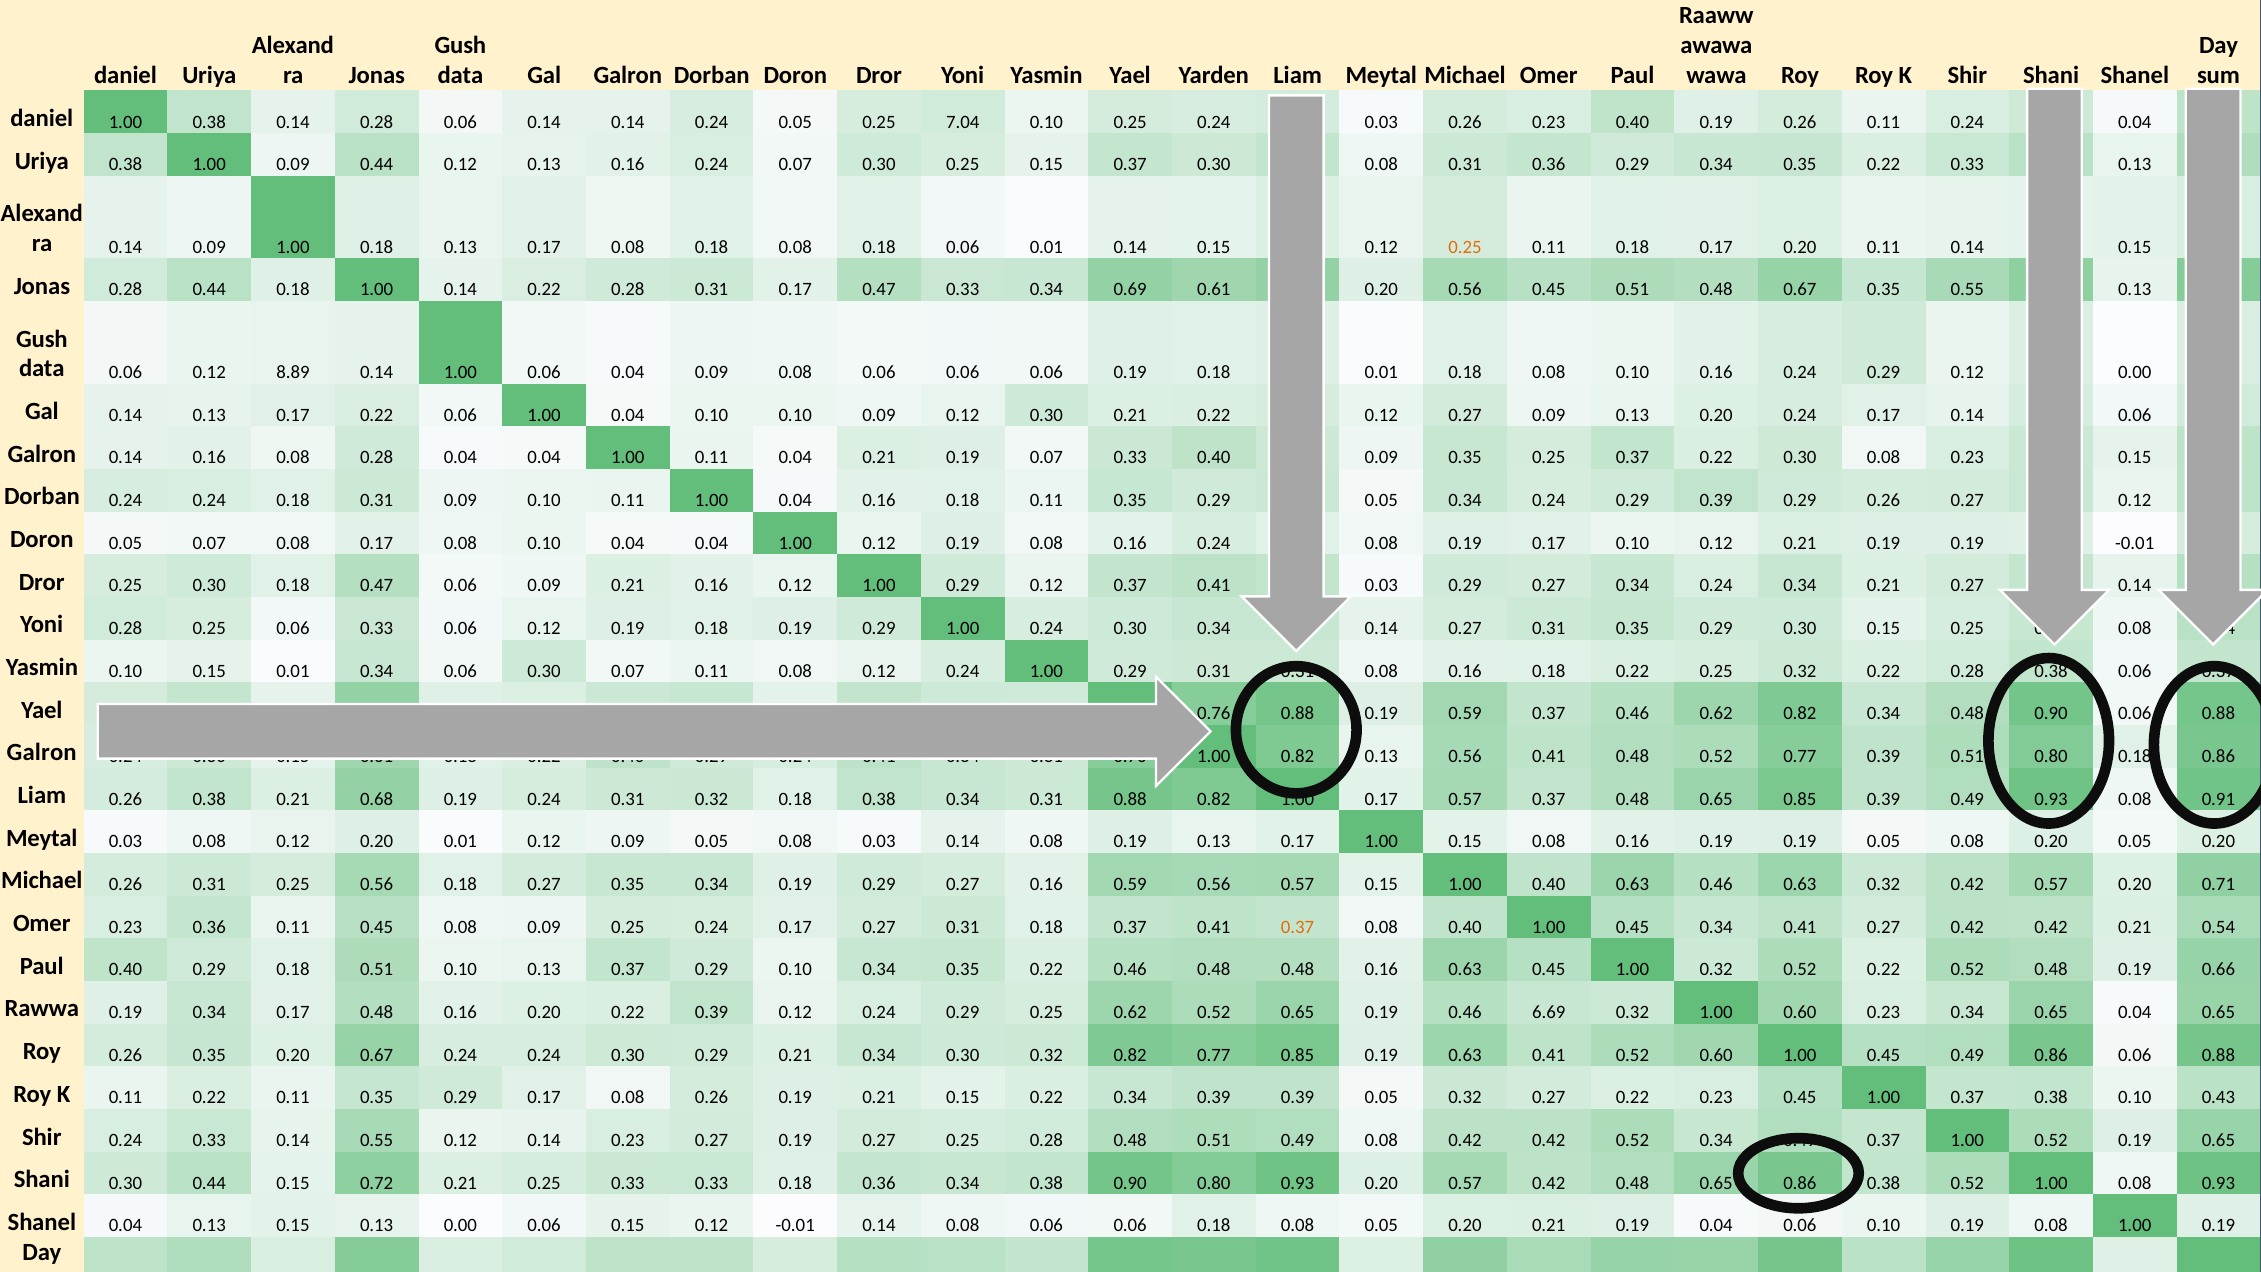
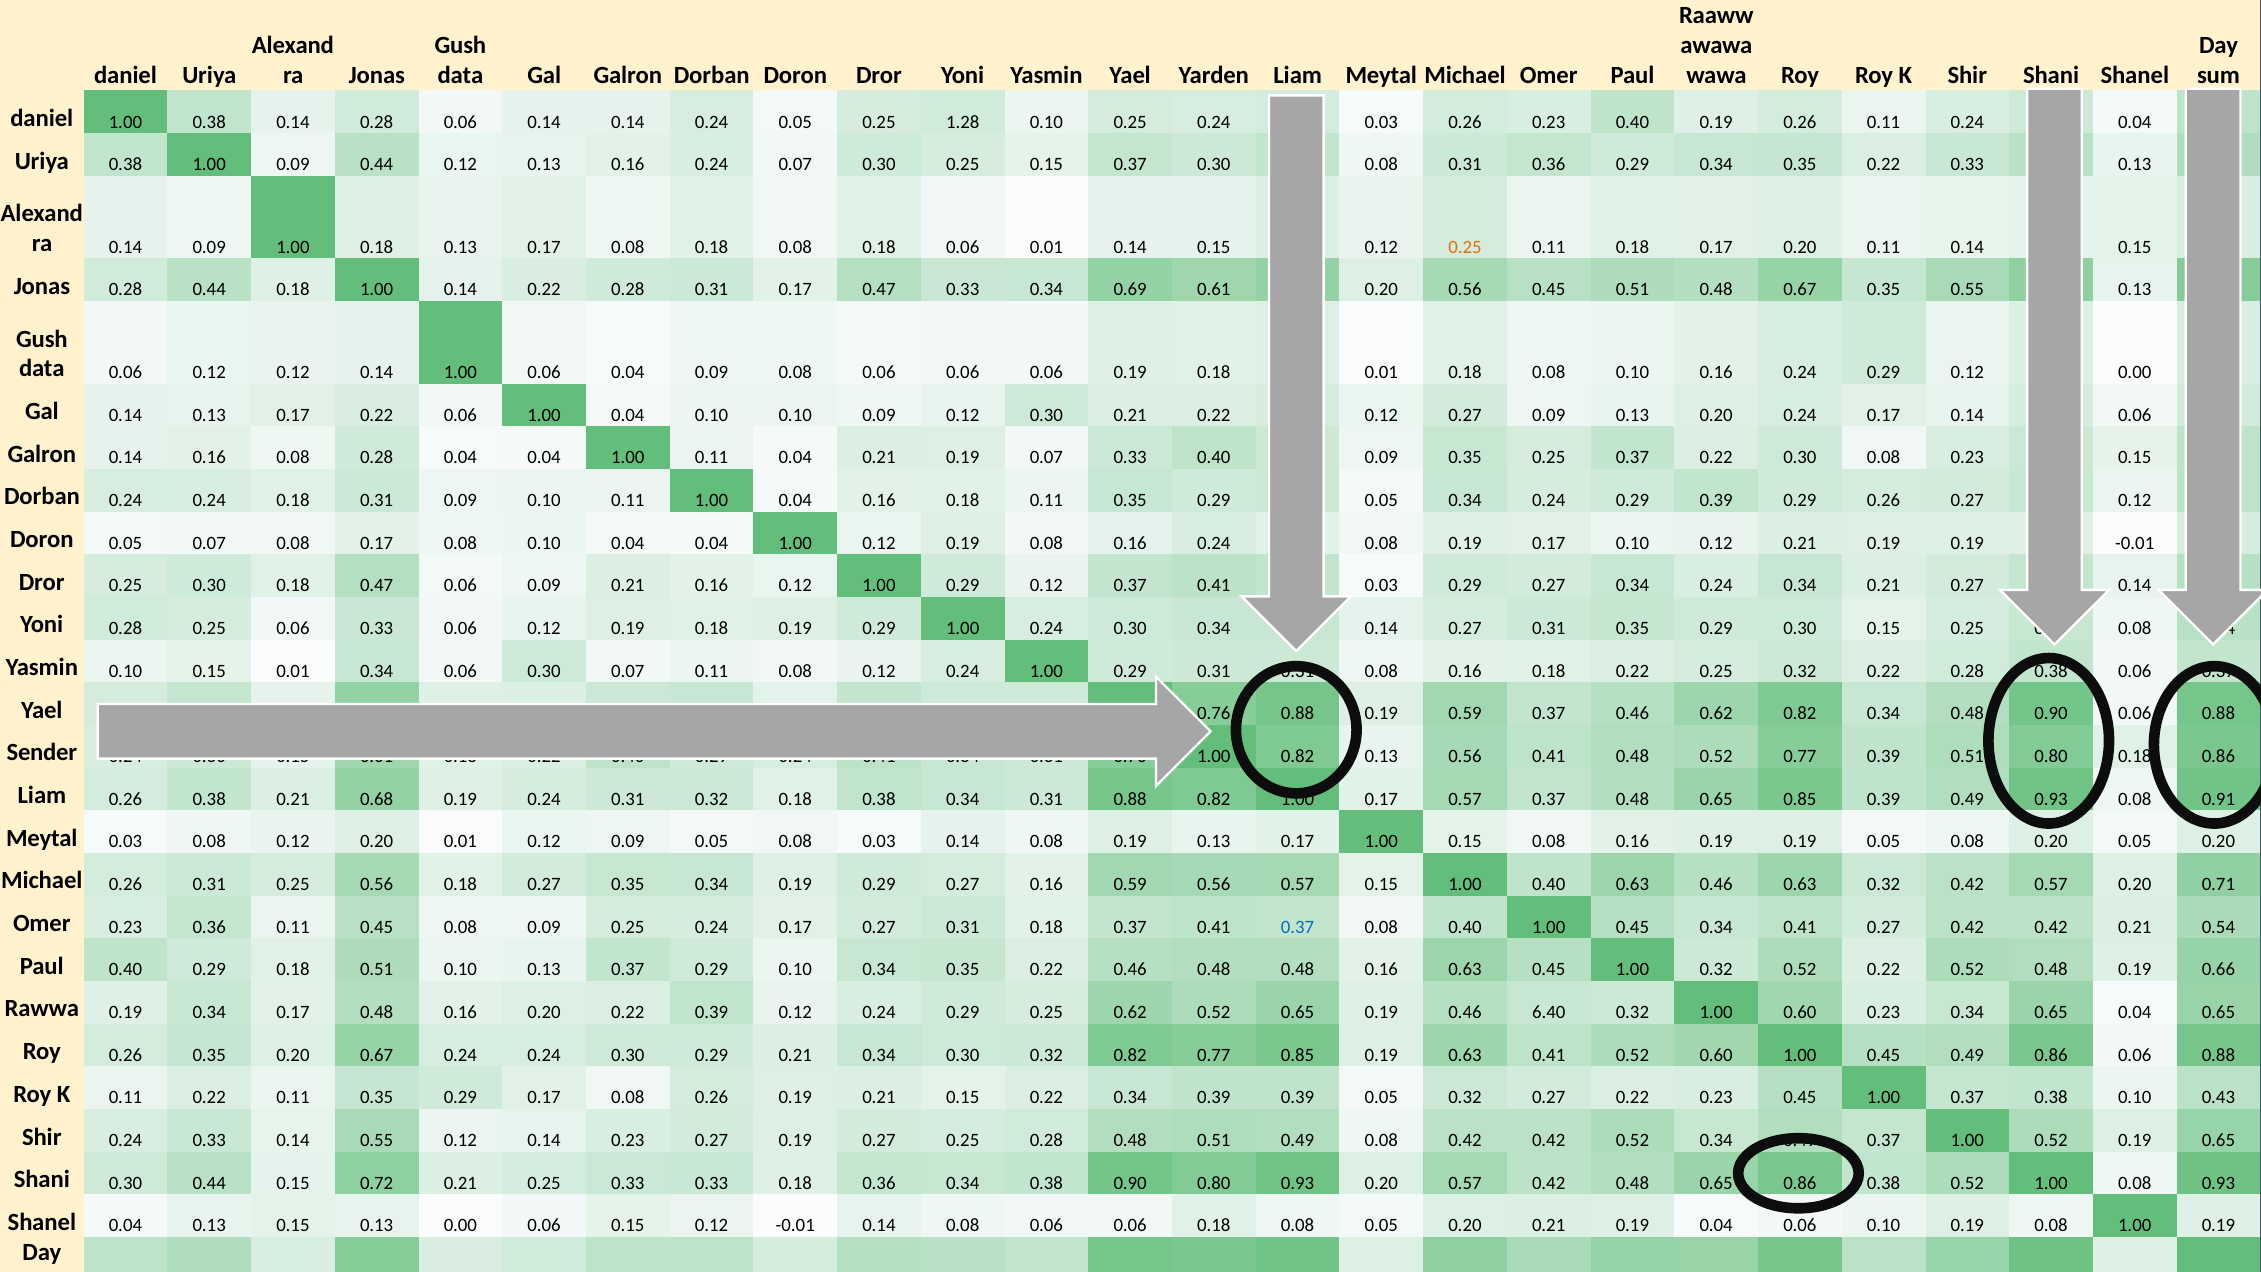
7.04: 7.04 -> 1.28 (963, 122)
0.12 8.89: 8.89 -> 0.12 (293, 372)
Galron: Galron -> Sender (42, 753)
0.37 colour: orange -> blue (1298, 927)
6.69: 6.69 -> 6.40 (1549, 1012)
